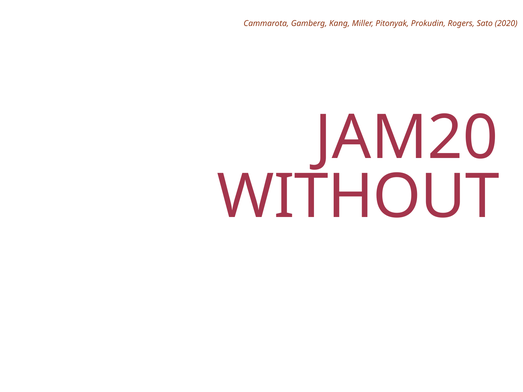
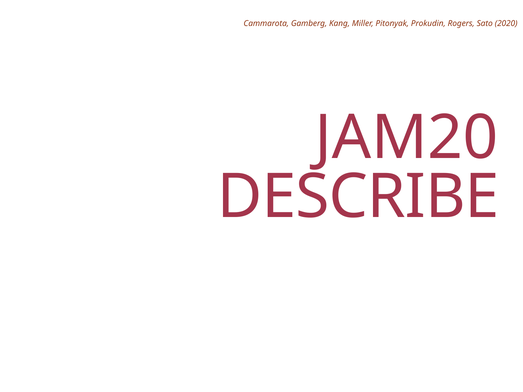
WITHOUT: WITHOUT -> DESCRIBE (358, 197)
